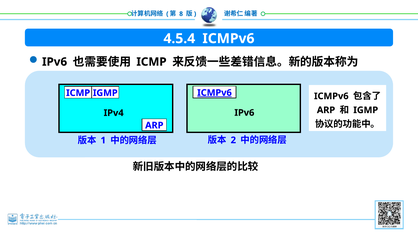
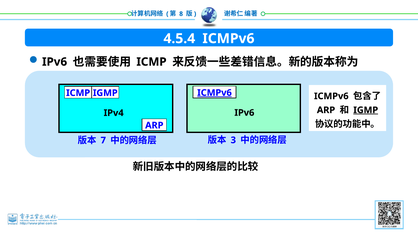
IGMP underline: none -> present (366, 110)
2: 2 -> 3 (233, 140)
1: 1 -> 7 (103, 140)
